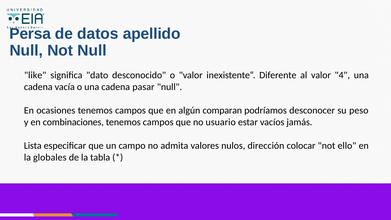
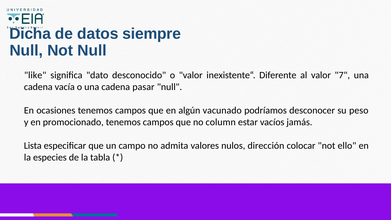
Persa: Persa -> Dicha (30, 34)
apellido: apellido -> siempre (152, 34)
4: 4 -> 7 (342, 75)
comparan: comparan -> vacunado (222, 110)
combinaciones: combinaciones -> promocionado (73, 122)
usuario: usuario -> column (221, 122)
globales: globales -> especies (50, 157)
